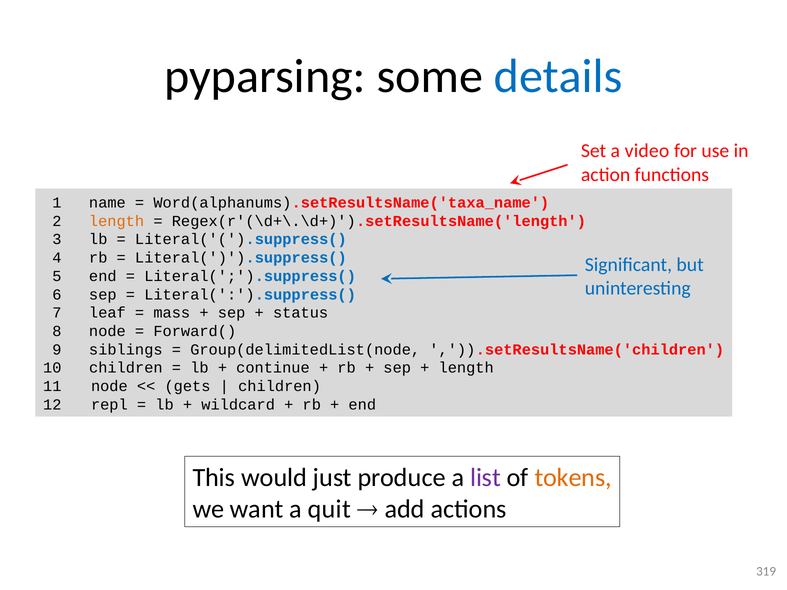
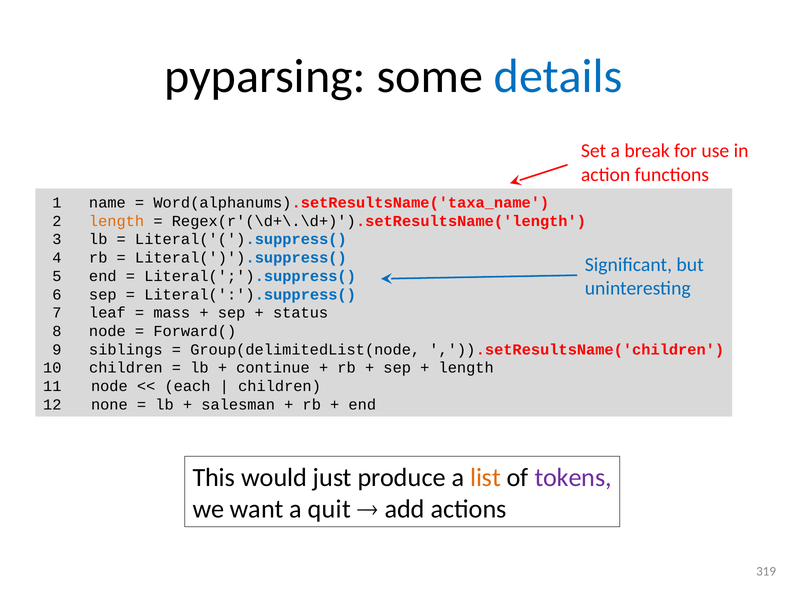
video: video -> break (647, 151)
gets: gets -> each (188, 386)
repl: repl -> none (109, 405)
wildcard: wildcard -> salesman (238, 405)
list colour: purple -> orange (485, 478)
tokens colour: orange -> purple (573, 478)
